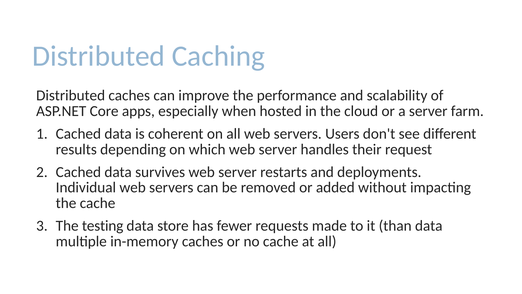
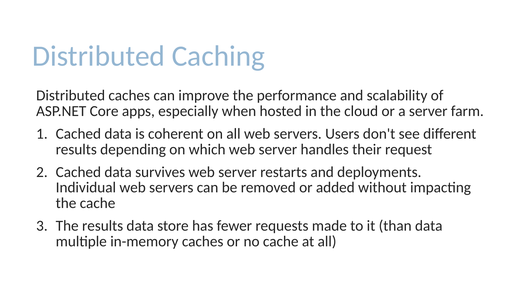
The testing: testing -> results (103, 225)
